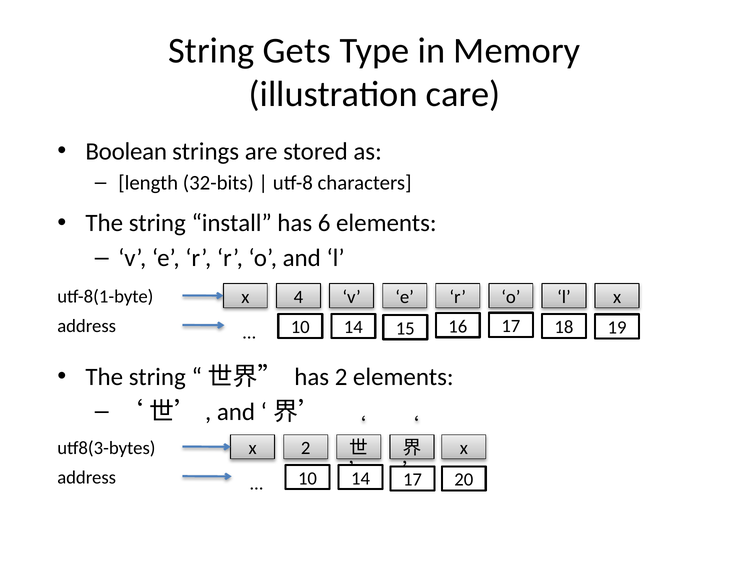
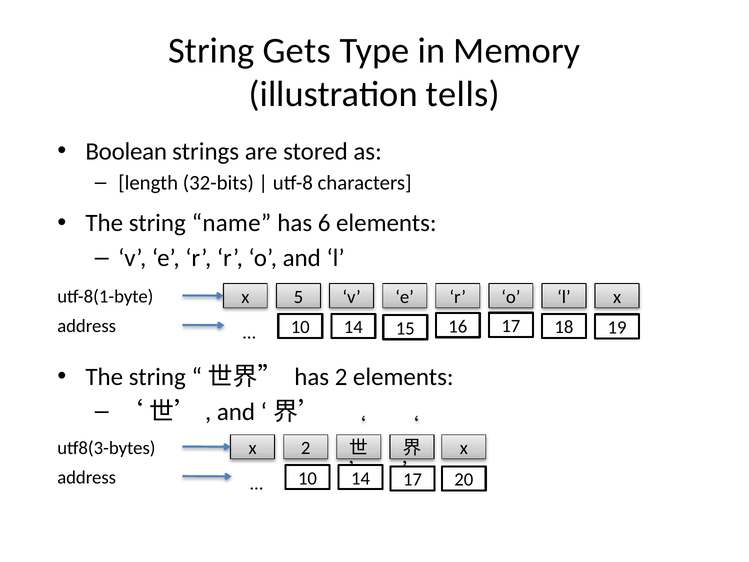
care: care -> tells (463, 94)
install: install -> name (231, 223)
4: 4 -> 5 (298, 297)
